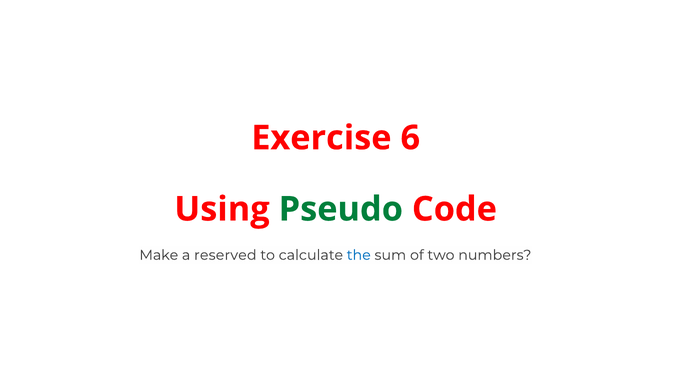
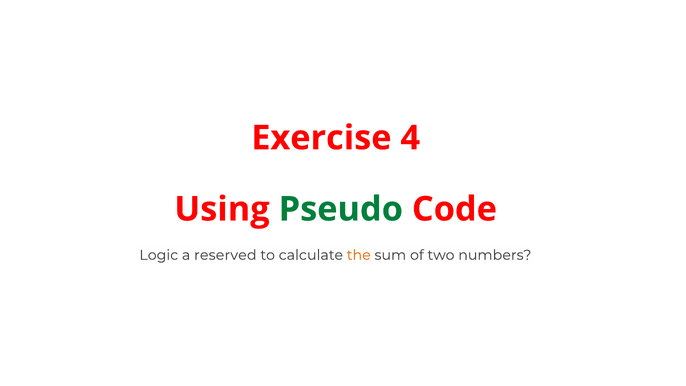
6: 6 -> 4 (410, 138)
Make: Make -> Logic (159, 255)
the colour: blue -> orange (359, 255)
